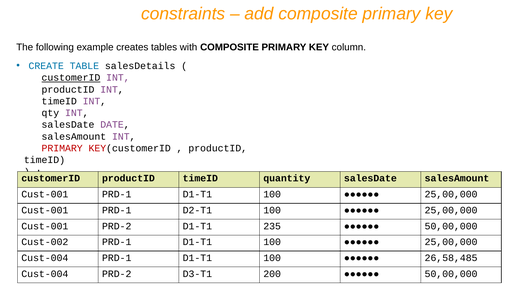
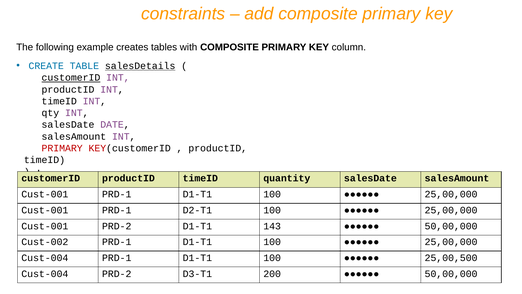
salesDetails underline: none -> present (140, 66)
235: 235 -> 143 (272, 226)
26,58,485: 26,58,485 -> 25,00,500 (451, 258)
